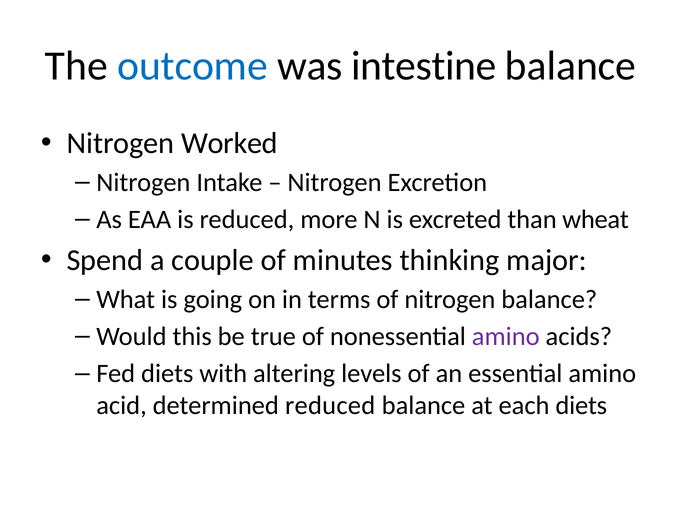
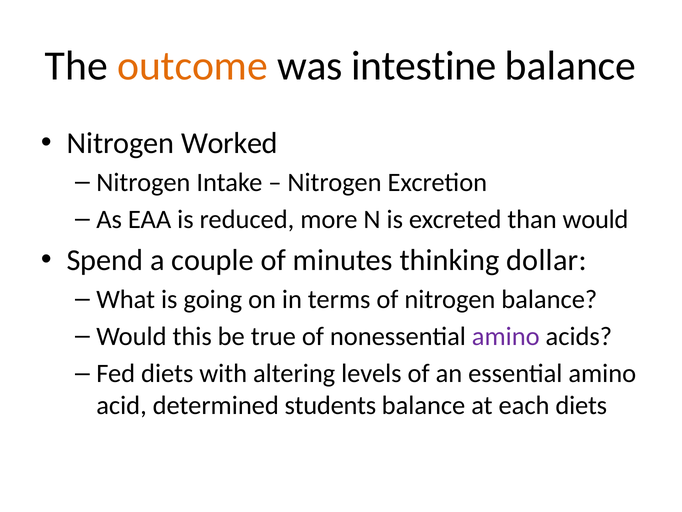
outcome colour: blue -> orange (193, 66)
than wheat: wheat -> would (596, 219)
major: major -> dollar (547, 260)
determined reduced: reduced -> students (330, 405)
